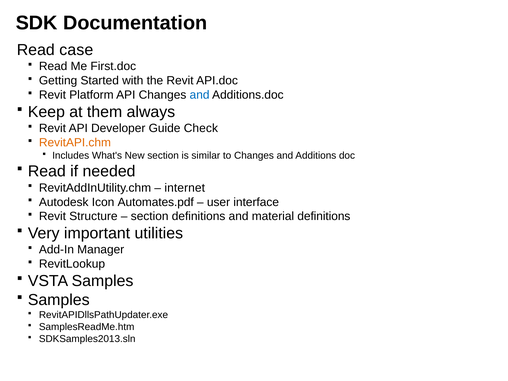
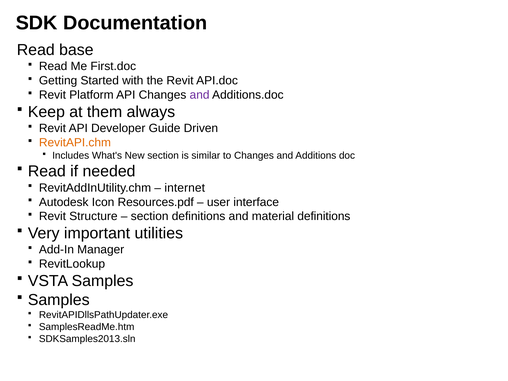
case: case -> base (76, 50)
and colour: blue -> purple (200, 95)
Check: Check -> Driven (201, 128)
Automates.pdf: Automates.pdf -> Resources.pdf (156, 202)
